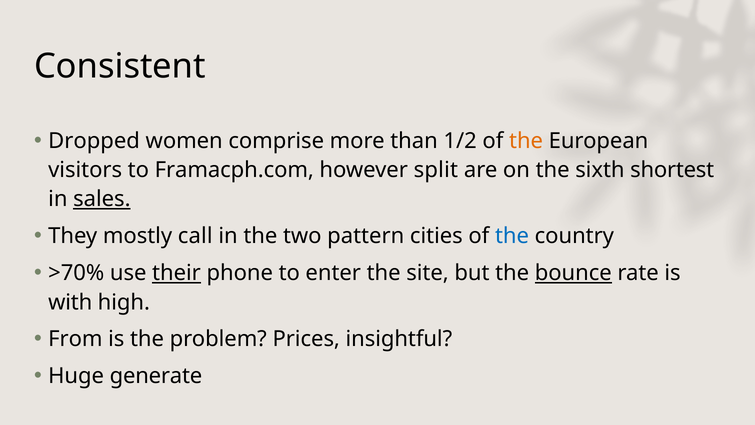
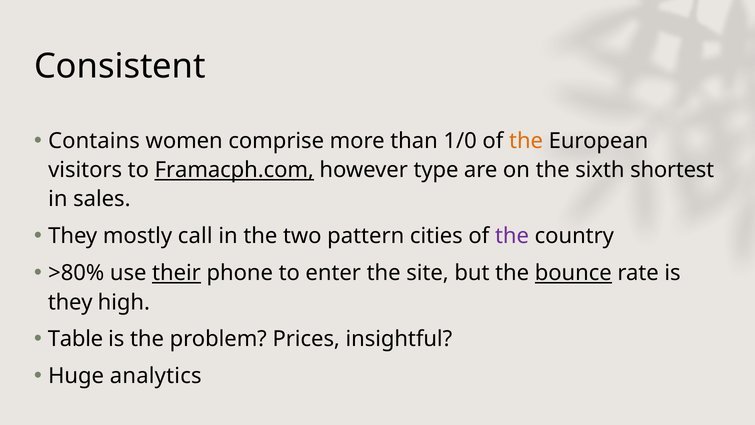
Dropped: Dropped -> Contains (94, 141)
1/2: 1/2 -> 1/0 (460, 141)
Framacph.com underline: none -> present (234, 170)
split: split -> type (436, 170)
sales underline: present -> none (102, 199)
the colour: blue -> purple (512, 236)
>70%: >70% -> >80% (76, 273)
with: with -> they (70, 302)
From: From -> Table (75, 339)
generate: generate -> analytics (156, 376)
